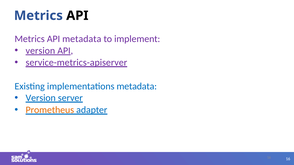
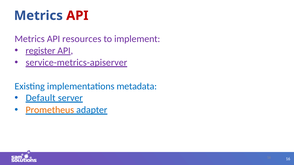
API colour: black -> red (77, 16)
API metadata: metadata -> resources (82, 39)
version: version -> register (40, 51)
Version: Version -> Default (41, 98)
